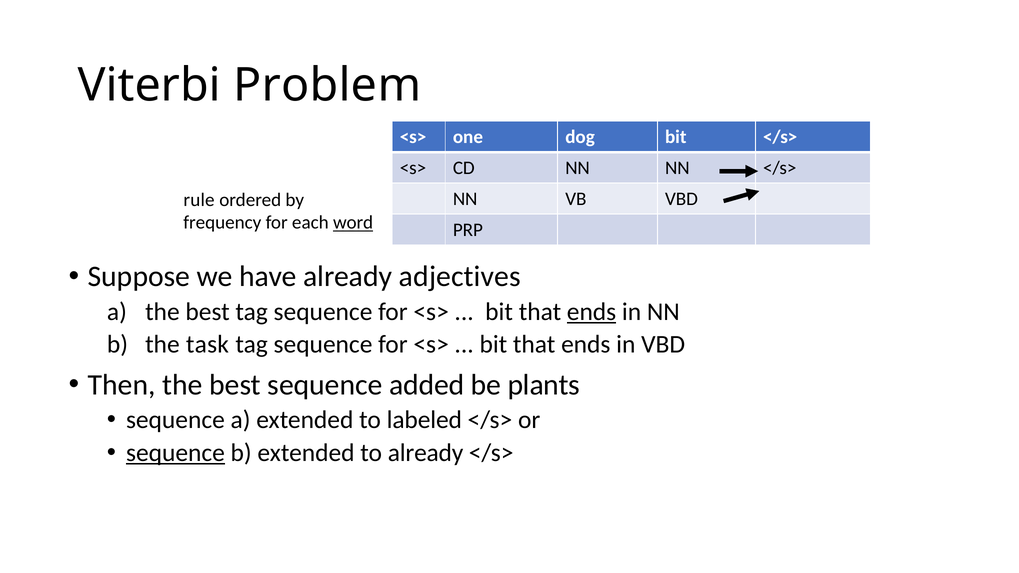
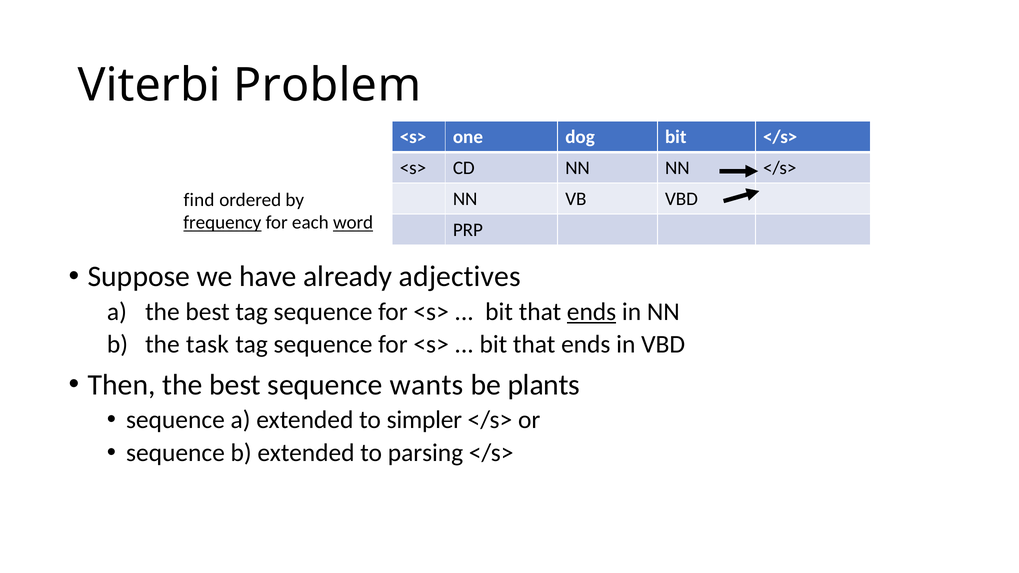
rule: rule -> find (199, 200)
frequency underline: none -> present (222, 223)
added: added -> wants (427, 385)
labeled: labeled -> simpler (424, 420)
sequence underline: present -> none (175, 453)
to already: already -> parsing (426, 453)
